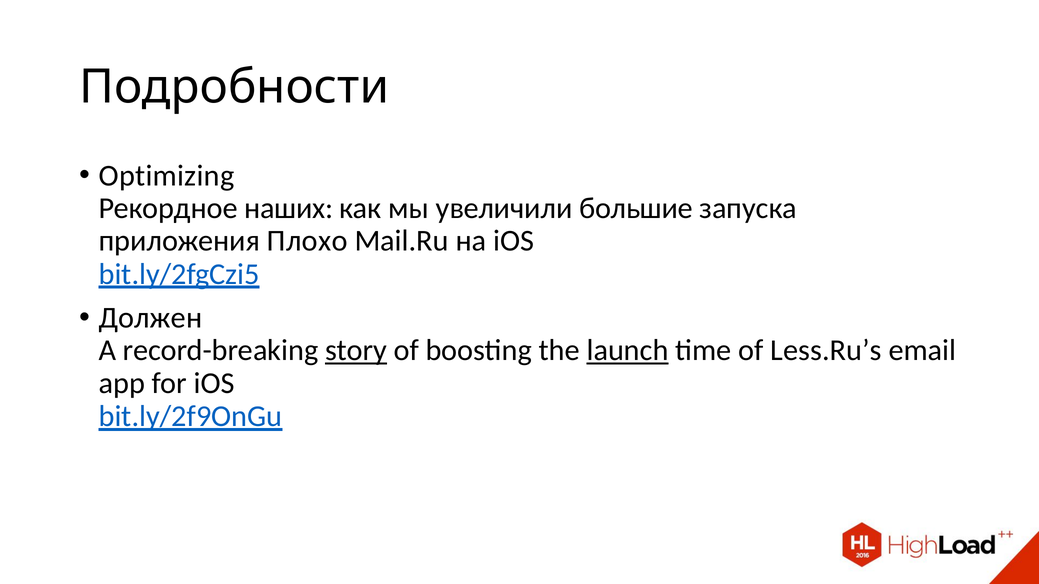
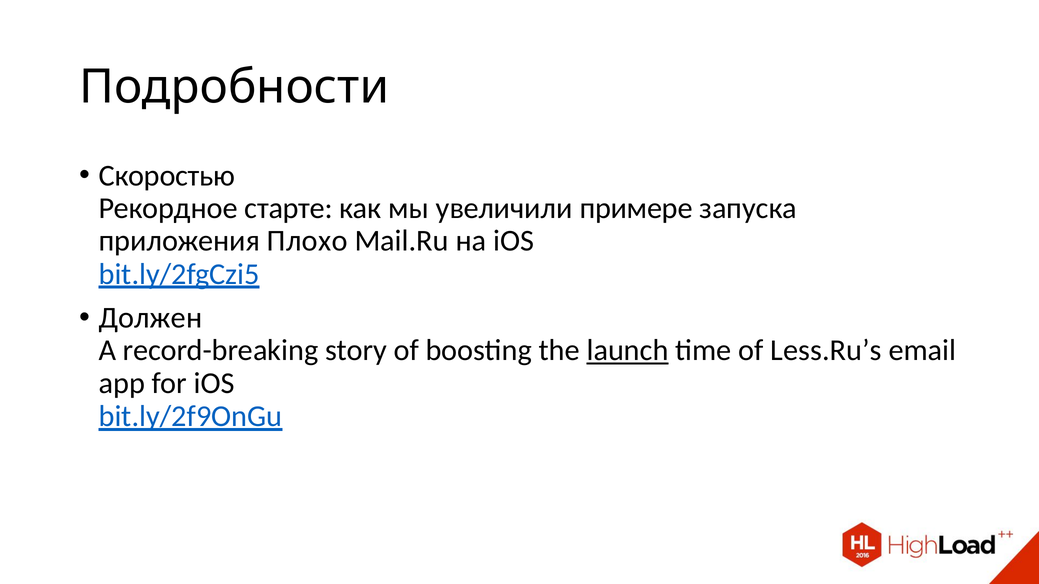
Optimizing: Optimizing -> Скоростью (167, 176)
наших: наших -> старте (289, 208)
большие: большие -> примере (636, 208)
story underline: present -> none (356, 351)
